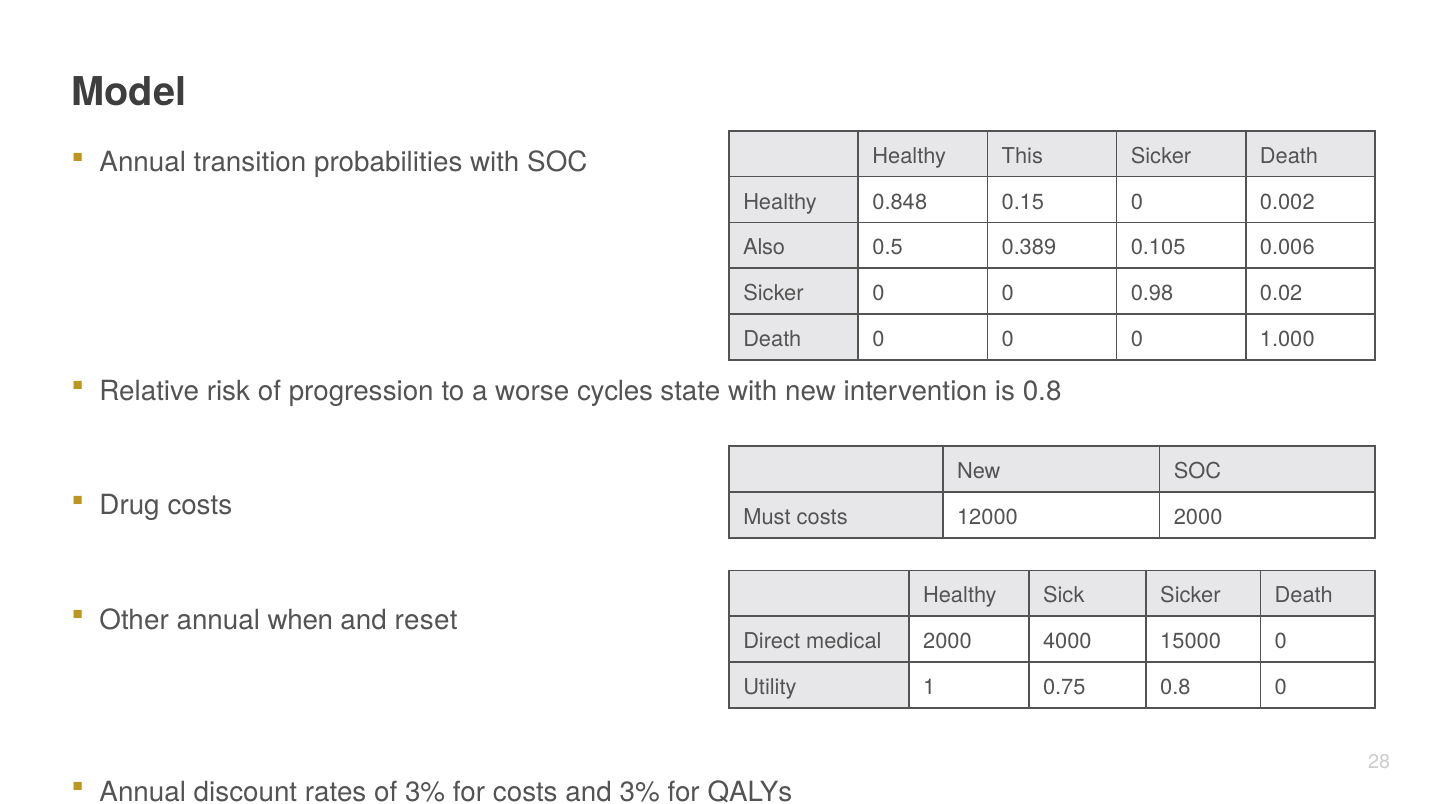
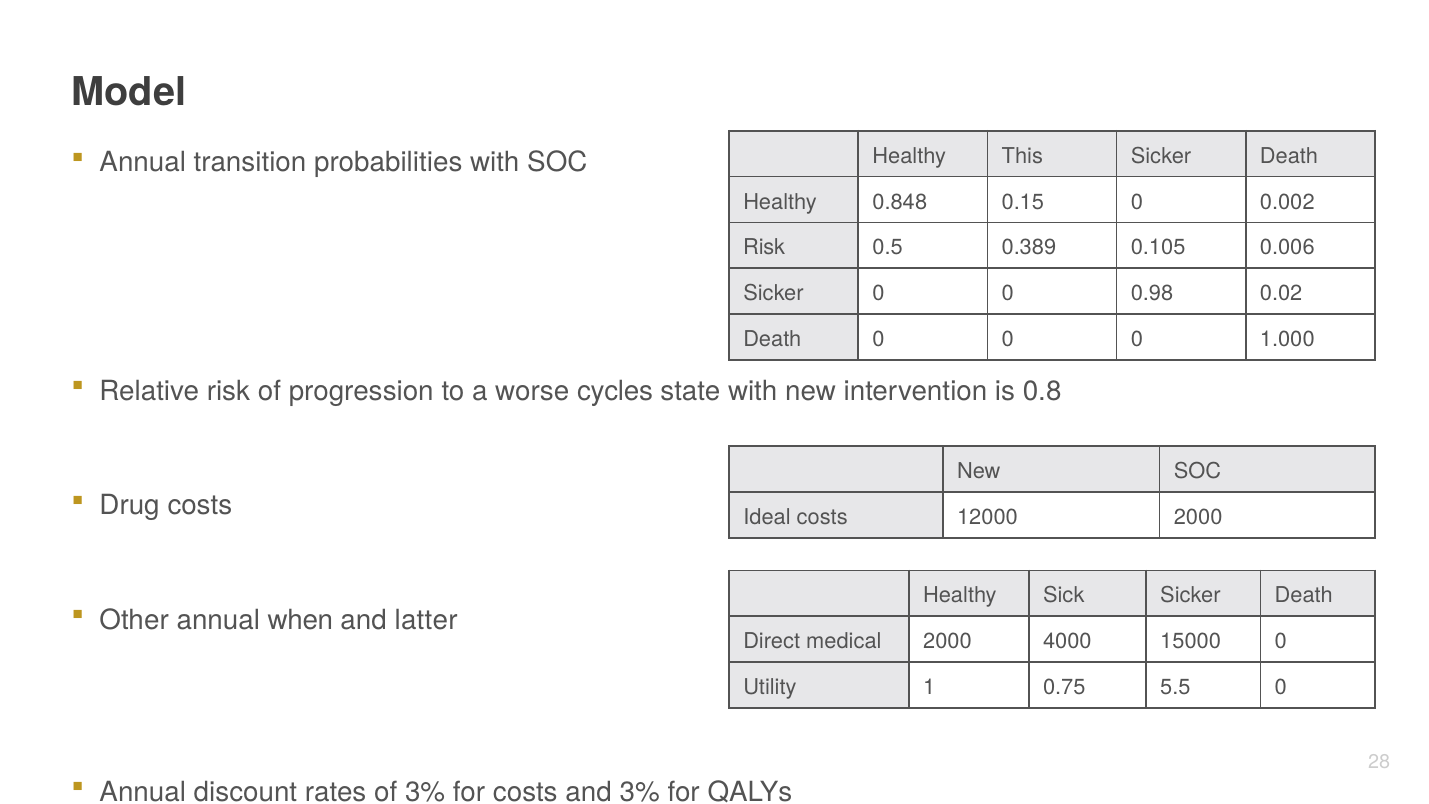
Also: Also -> Risk (764, 248)
Must: Must -> Ideal (767, 517)
reset: reset -> latter (426, 620)
0.75 0.8: 0.8 -> 5.5 (1175, 687)
